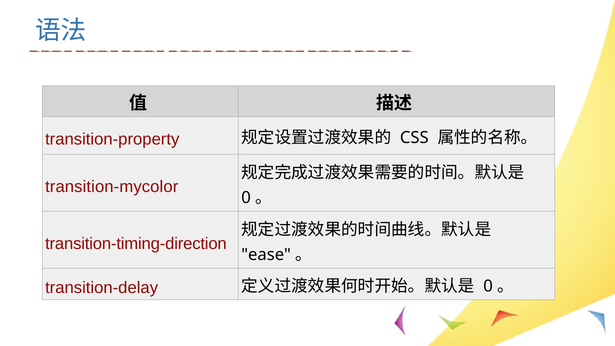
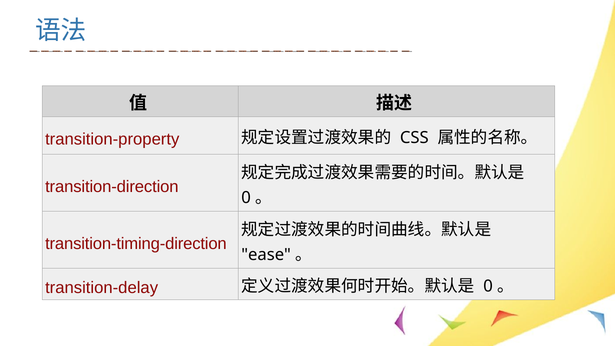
transition-mycolor: transition-mycolor -> transition-direction (112, 187)
